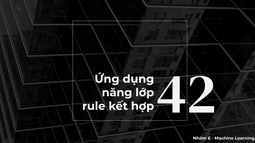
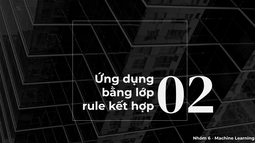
năng: năng -> bằng (117, 93)
42: 42 -> 02 (186, 94)
